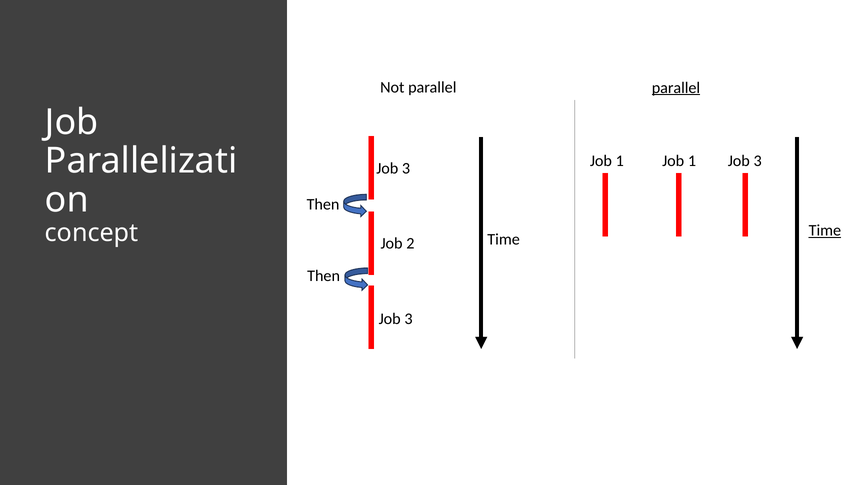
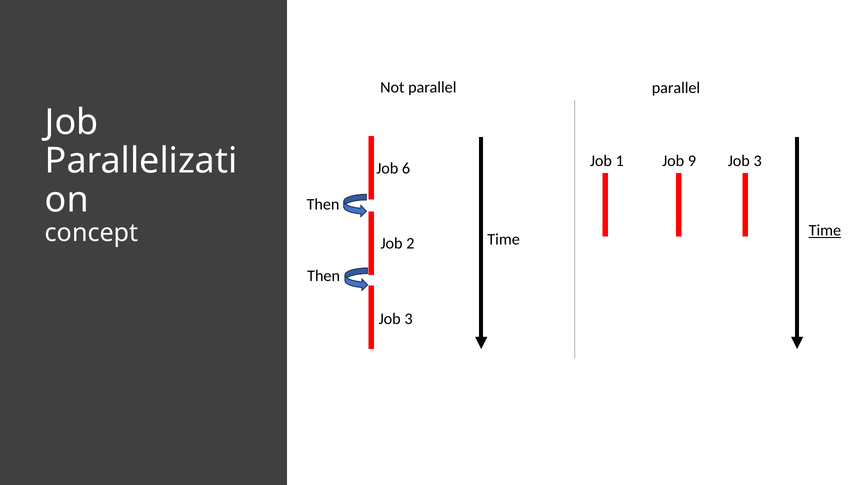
parallel underline: present -> none (676, 88)
1 Job 1: 1 -> 9 (692, 161)
3: 3 -> 6 (406, 169)
